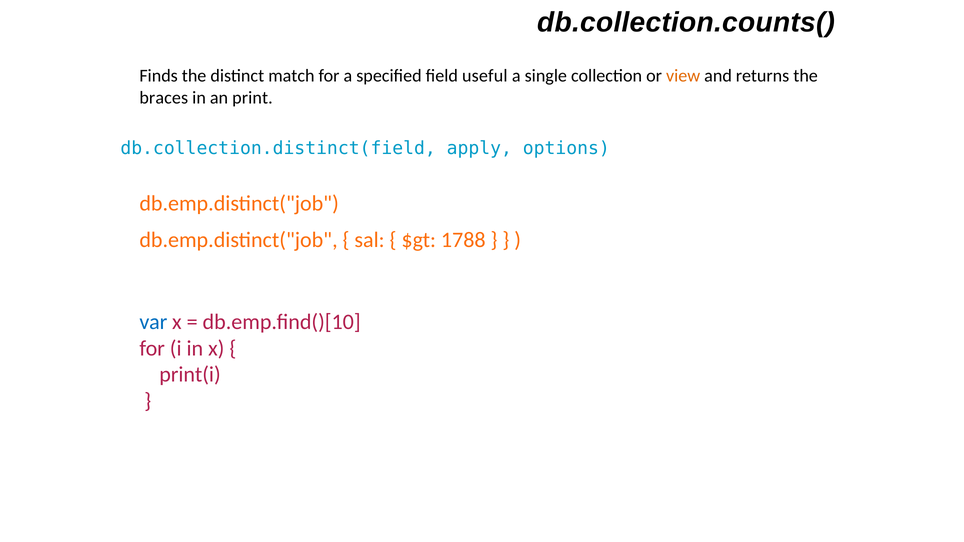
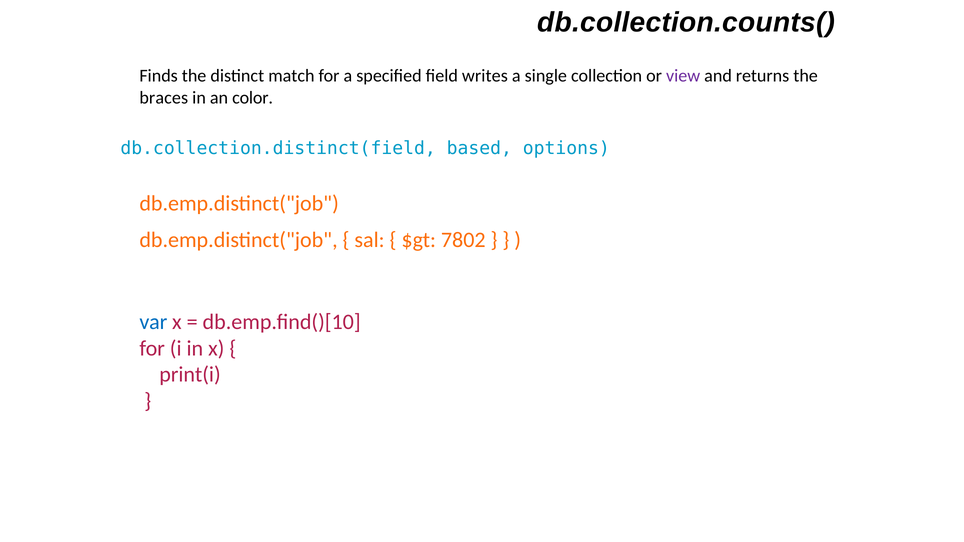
useful: useful -> writes (485, 76)
view colour: orange -> purple (683, 76)
print: print -> color (253, 98)
apply: apply -> based (479, 148)
1788: 1788 -> 7802 (463, 240)
